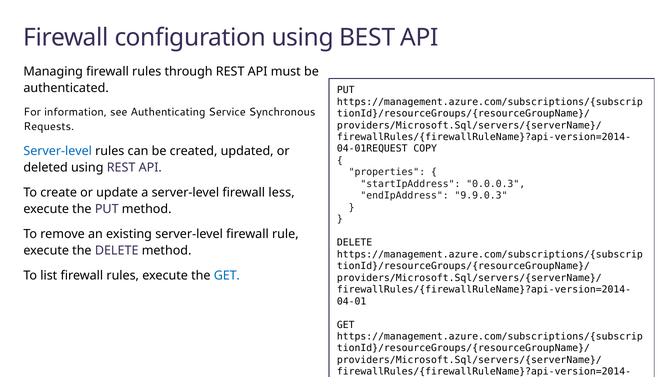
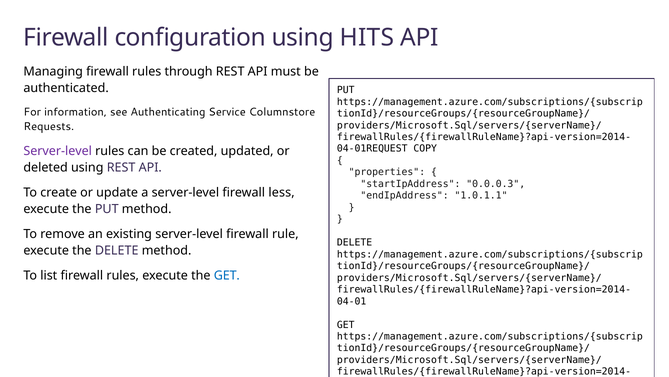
BEST: BEST -> HITS (367, 38)
Synchronous: Synchronous -> Columnstore (282, 112)
Server-level colour: blue -> purple (58, 151)
9.9.0.3: 9.9.0.3 -> 1.0.1.1 (481, 195)
